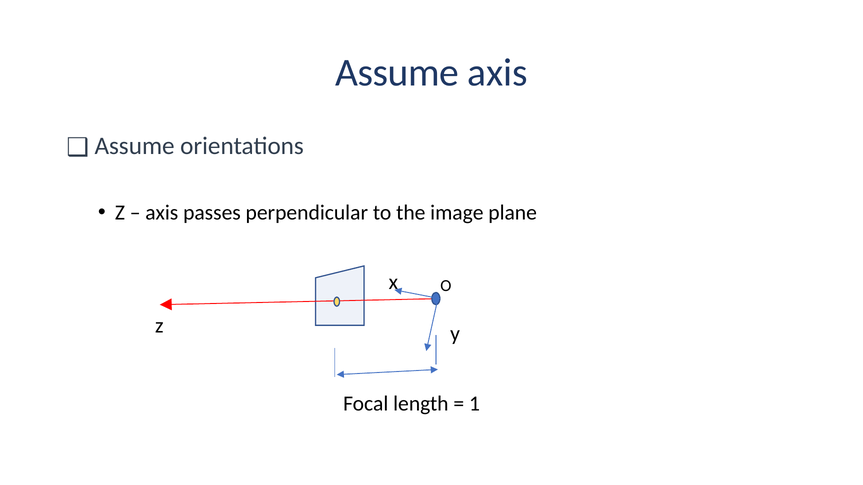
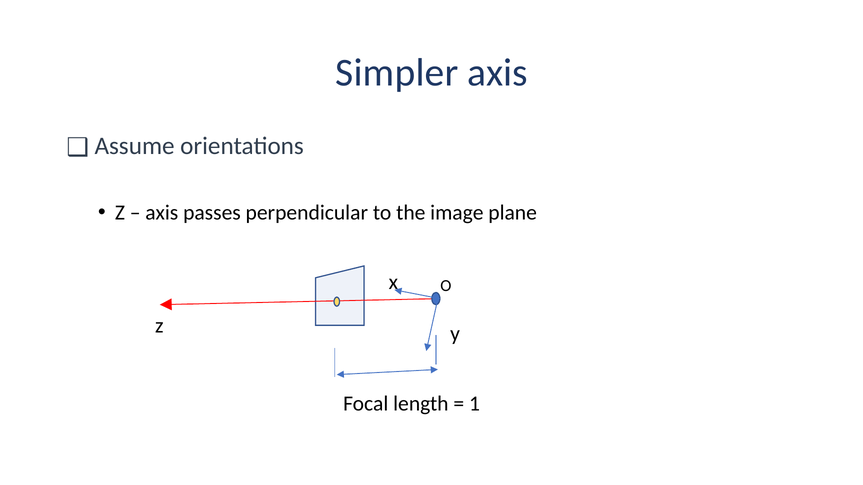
Assume: Assume -> Simpler (397, 73)
